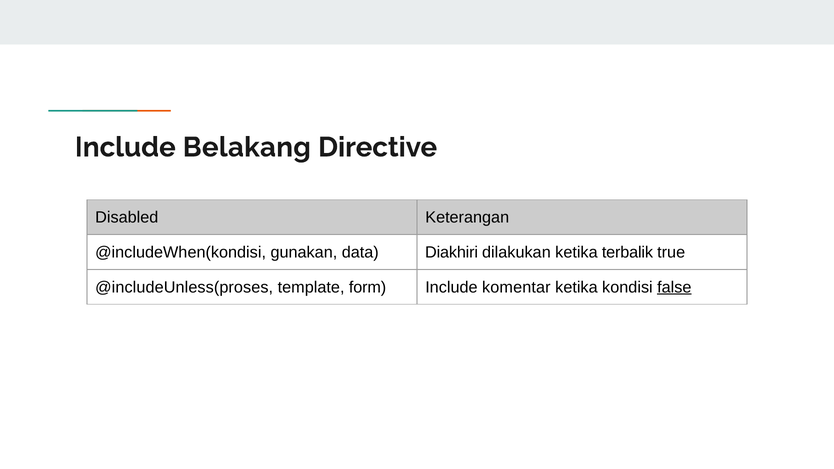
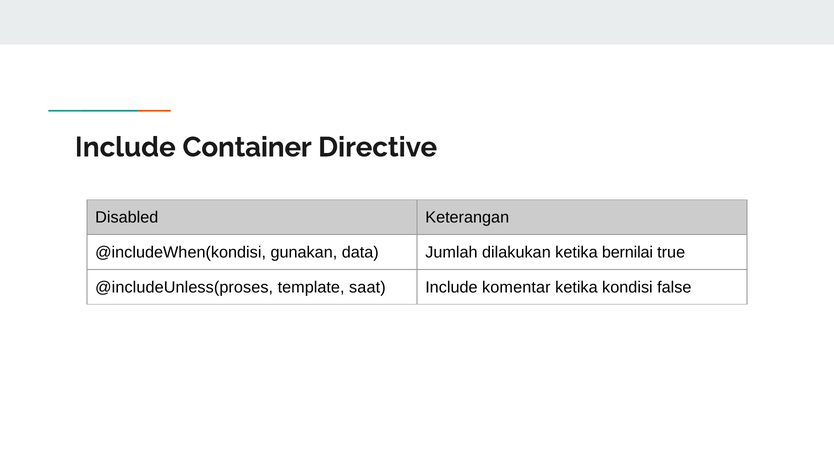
Belakang: Belakang -> Container (247, 147)
Diakhiri: Diakhiri -> Jumlah (451, 252)
terbalik: terbalik -> bernilai (627, 252)
form: form -> saat (367, 287)
false underline: present -> none (674, 287)
